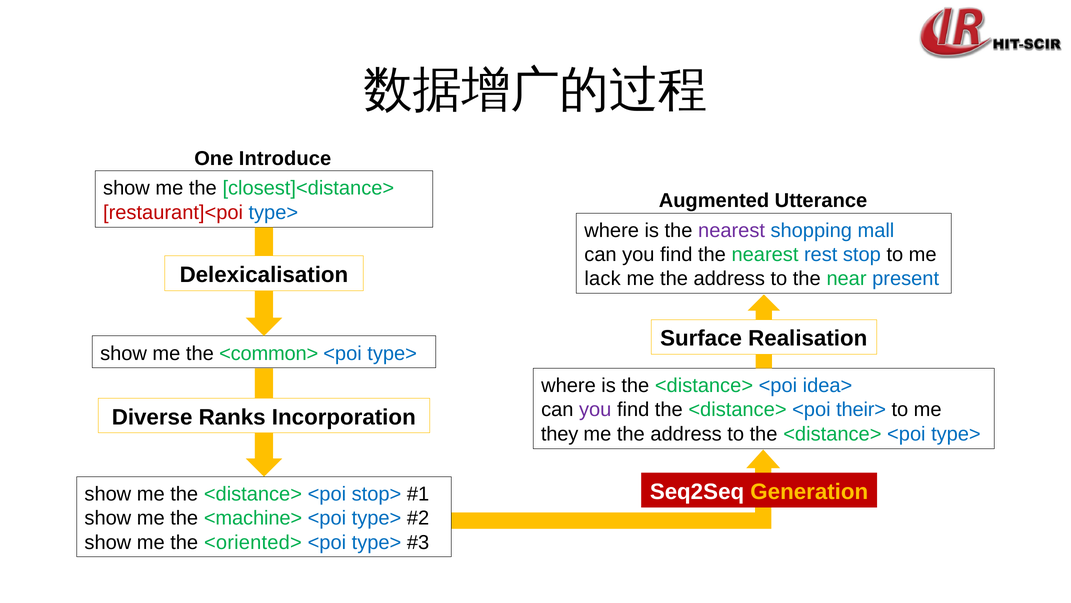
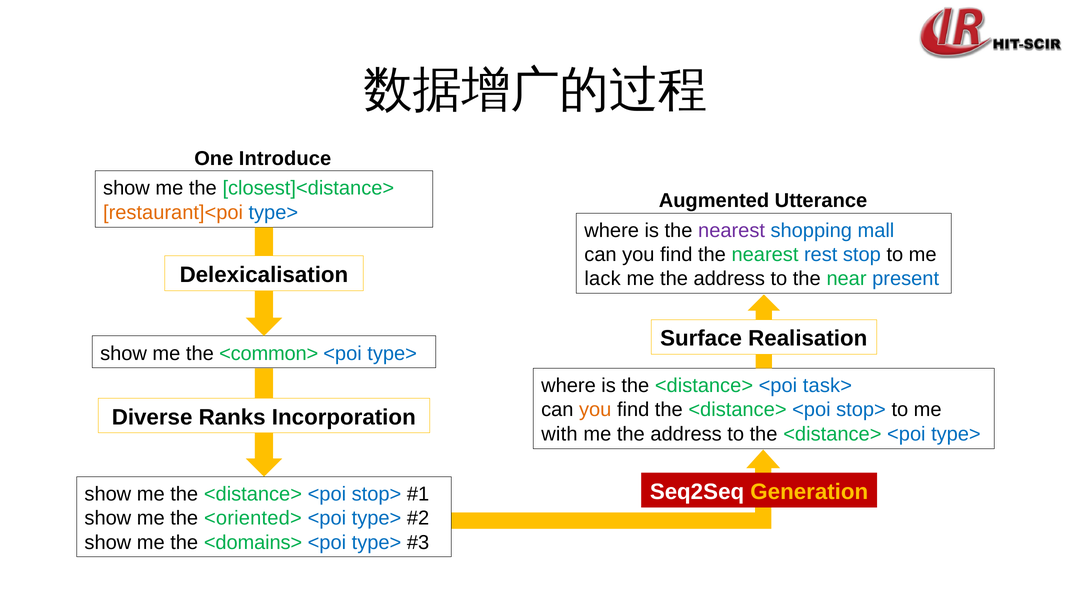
restaurant]<poi colour: red -> orange (173, 212)
idea>: idea> -> task> (827, 385)
you colour: purple -> orange (595, 409)
their>: their> -> stop> (861, 409)
they: they -> with (559, 434)
<machine>: <machine> -> <oriented> (253, 518)
<oriented>: <oriented> -> <domains> (253, 542)
